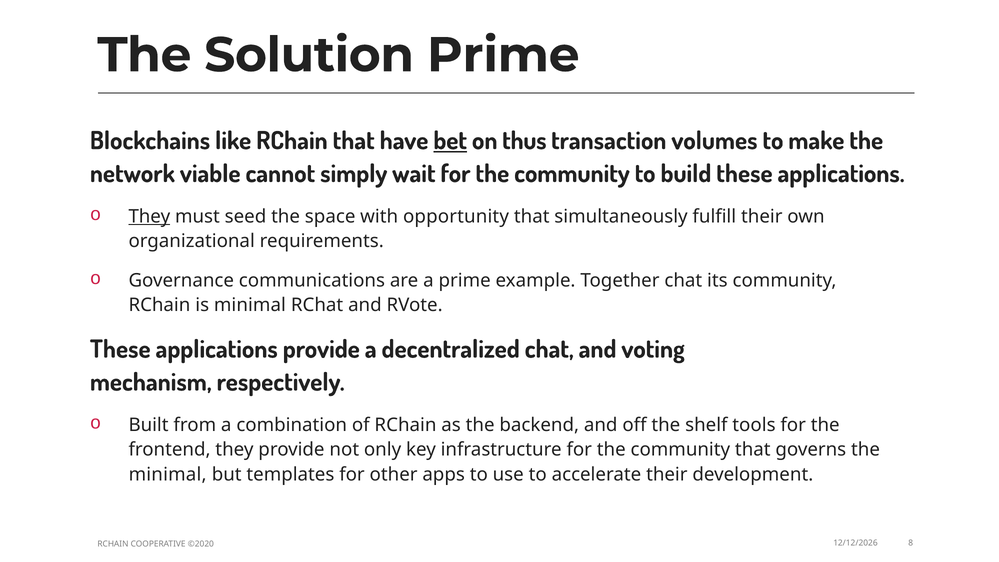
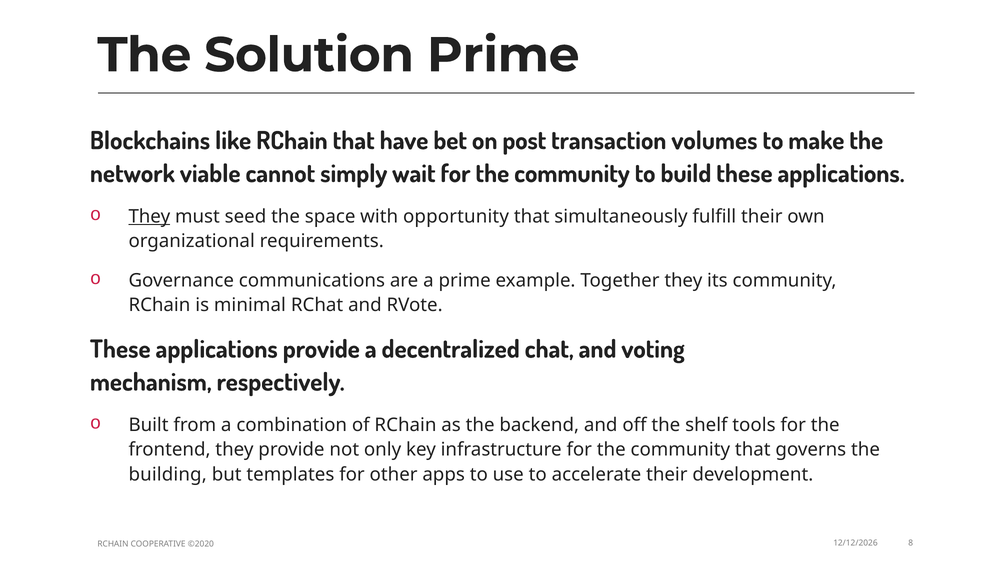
bet underline: present -> none (450, 141)
thus: thus -> post (524, 141)
Together chat: chat -> they (683, 280)
minimal: minimal -> building (168, 474)
